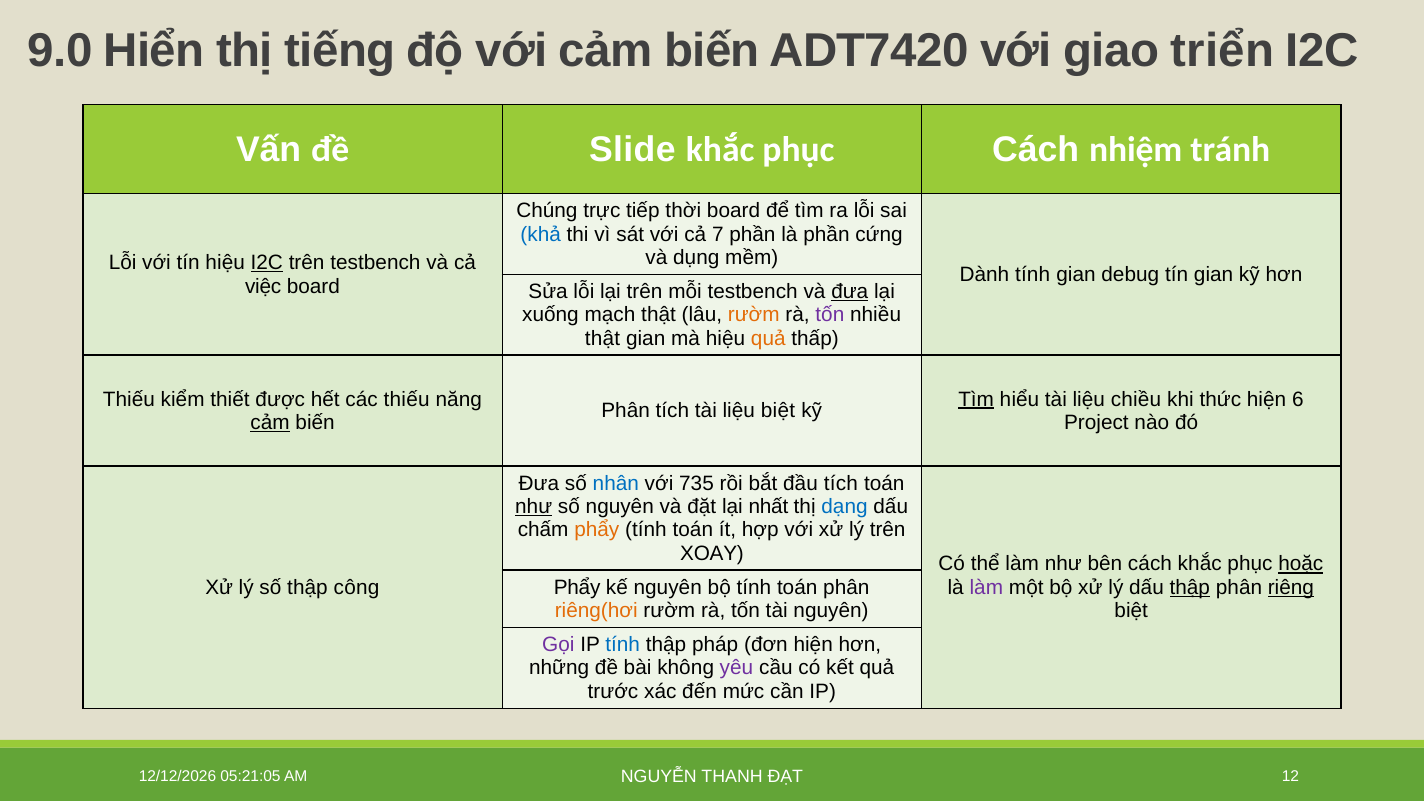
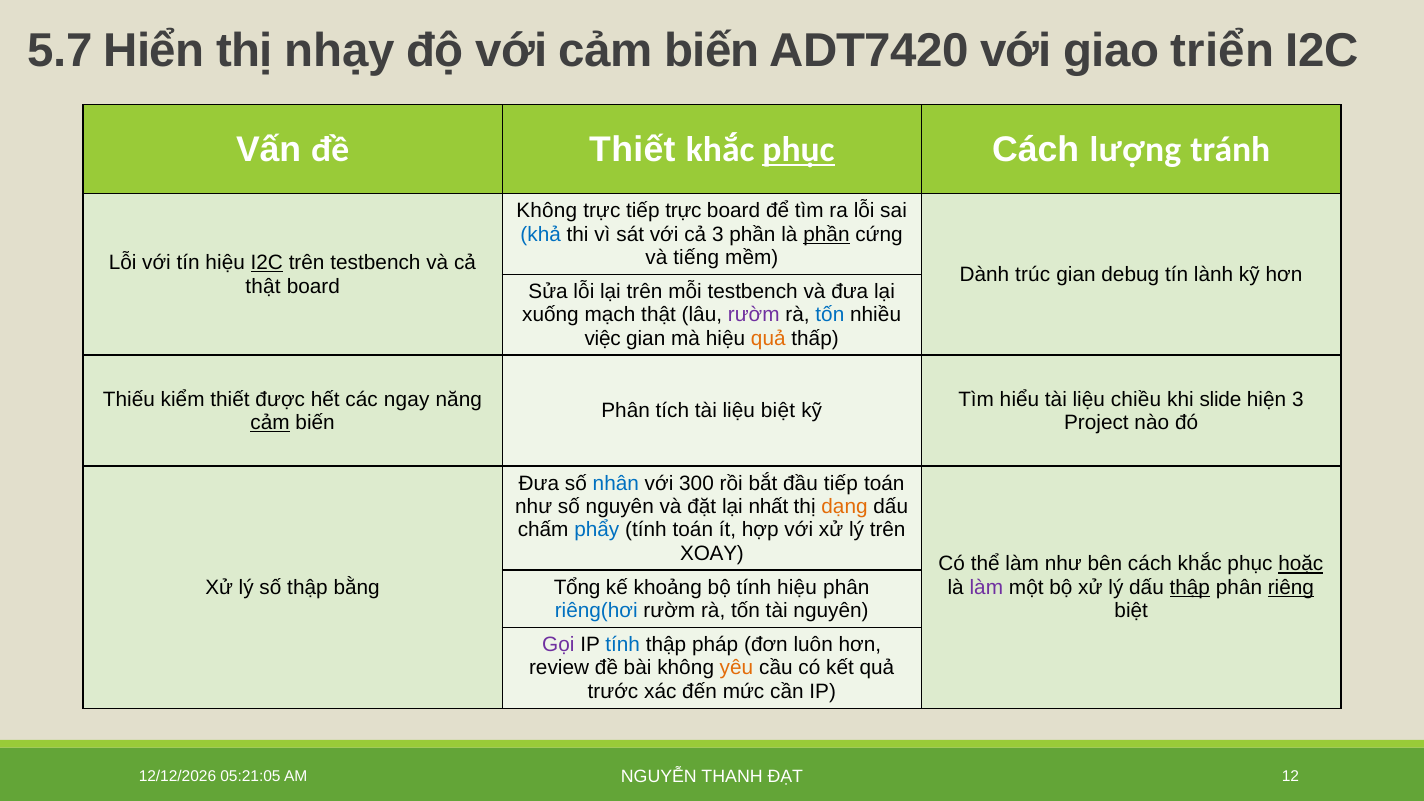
9.0: 9.0 -> 5.7 (60, 51)
tiếng: tiếng -> nhạy (340, 51)
đề Slide: Slide -> Thiết (632, 149)
phục underline: none -> present (799, 149)
nhiệm: nhiệm -> lượng (1135, 149)
Chúng: Chúng -> Không (547, 211)
tiếp thời: thời -> trực (683, 211)
cả 7: 7 -> 3 (718, 234)
phần underline: none -> present (826, 234)
dụng: dụng -> tiếng (696, 258)
Dành tính: tính -> trúc (1033, 275)
tín gian: gian -> lành (1214, 275)
việc: việc -> thật (263, 286)
đưa underline: present -> none (850, 292)
rườm colour: orange -> purple (754, 315)
tốn colour: purple -> blue (830, 315)
thật: thật -> việc (603, 338)
các thiếu: thiếu -> ngay (407, 399)
Tìm underline: present -> none (976, 399)
thức: thức -> slide (1220, 399)
hiện 6: 6 -> 3 (1298, 399)
735: 735 -> 300 (696, 483)
đầu tích: tích -> tiếp (841, 483)
như underline: present -> none (534, 507)
dạng colour: blue -> orange (844, 507)
phẩy colour: orange -> blue (597, 530)
công: công -> bằng (357, 587)
Phẩy: Phẩy -> Tổng (577, 587)
kế nguyên: nguyên -> khoảng (668, 587)
bộ tính toán: toán -> hiệu (797, 587)
riêng(hơi colour: orange -> blue (596, 611)
đơn hiện: hiện -> luôn (813, 645)
những: những -> review (559, 668)
yêu colour: purple -> orange (737, 668)
